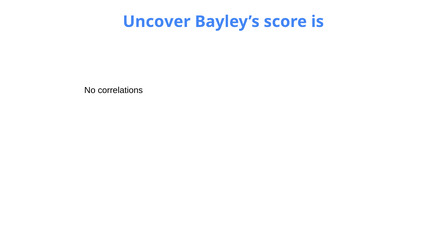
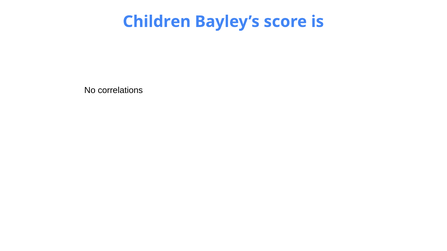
Uncover: Uncover -> Children (157, 22)
